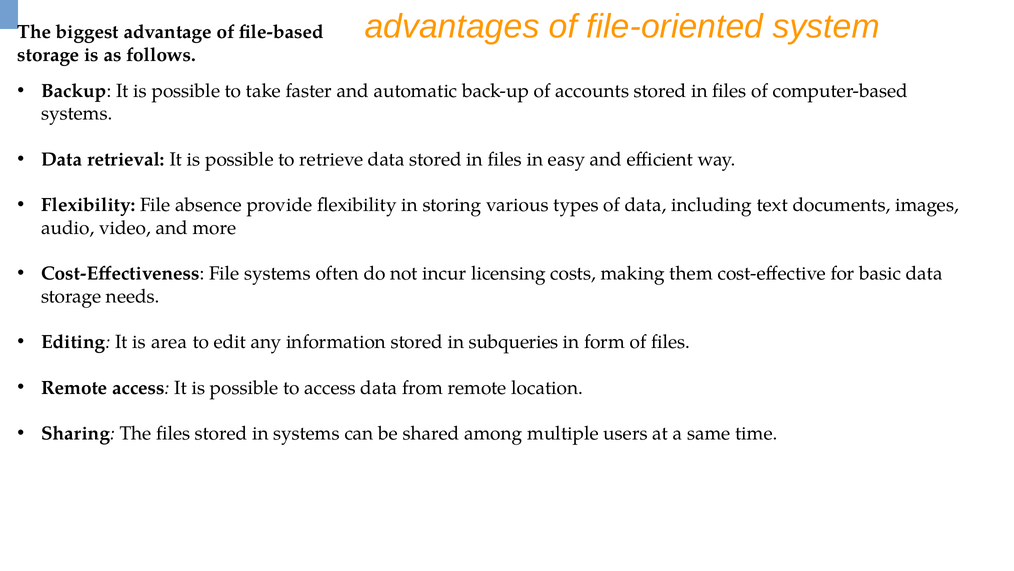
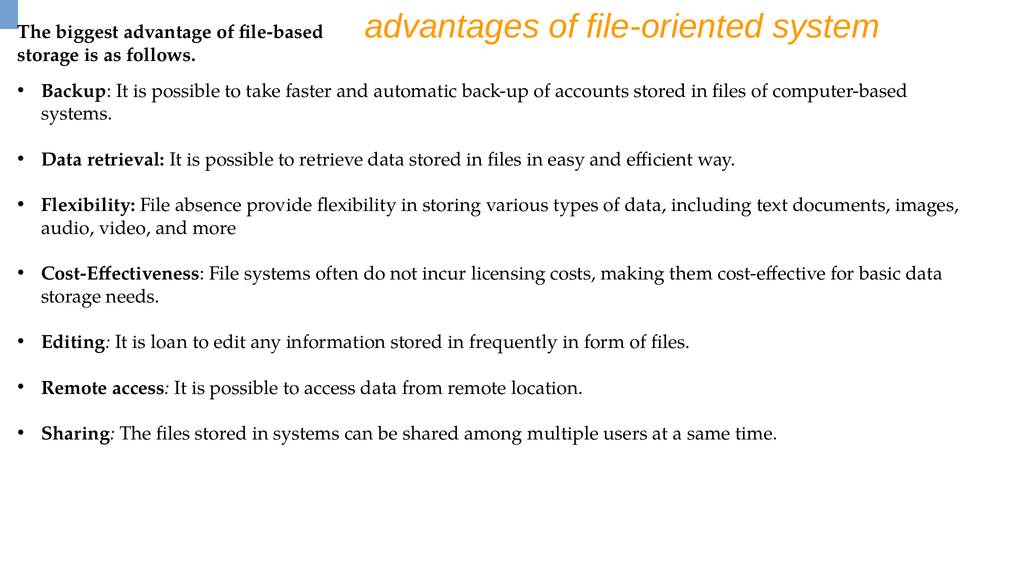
area: area -> loan (169, 342)
subqueries: subqueries -> frequently (513, 342)
